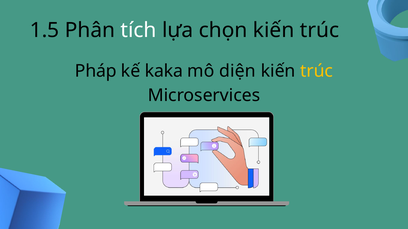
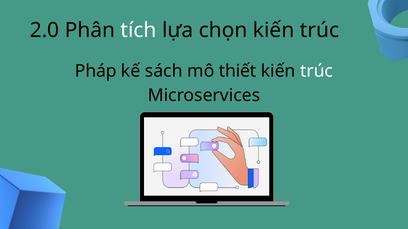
1.5: 1.5 -> 2.0 (45, 30)
kaka: kaka -> sách (164, 71)
diện: diện -> thiết (238, 71)
trúc colour: yellow -> white (317, 71)
